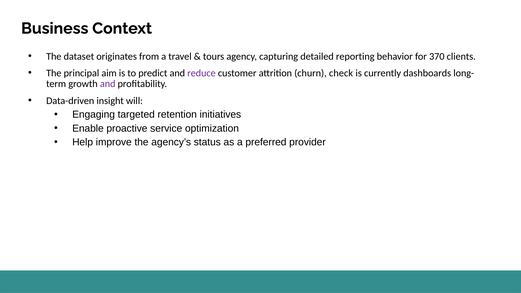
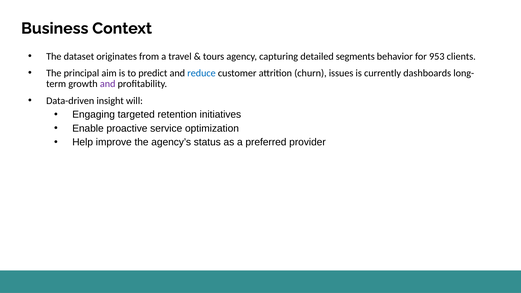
reporting: reporting -> segments (355, 56)
370: 370 -> 953 (437, 56)
reduce colour: purple -> blue (201, 73)
check: check -> issues (341, 73)
